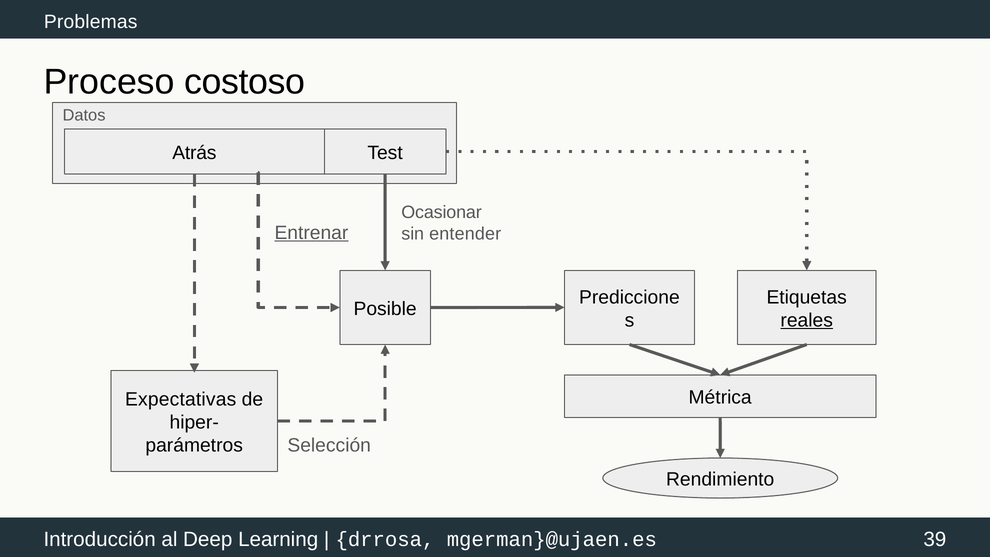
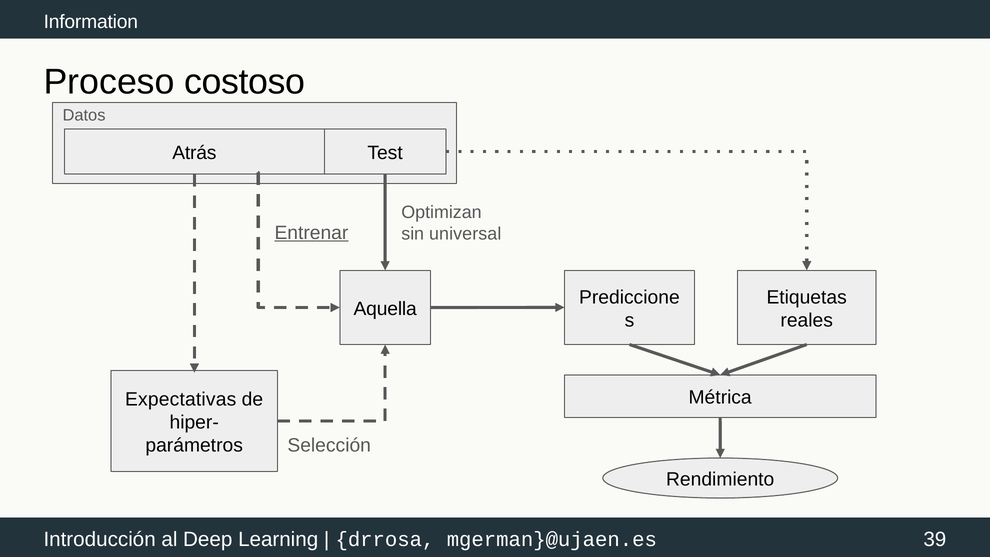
Problemas: Problemas -> Information (91, 22)
Ocasionar: Ocasionar -> Optimizan (441, 212)
entender: entender -> universal (465, 234)
Posible: Posible -> Aquella (385, 309)
reales underline: present -> none (807, 320)
